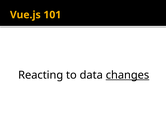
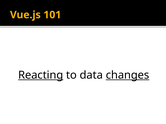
Reacting underline: none -> present (41, 75)
